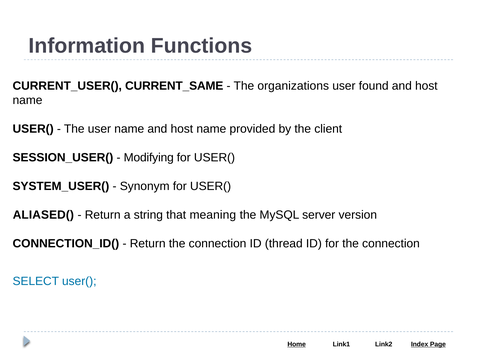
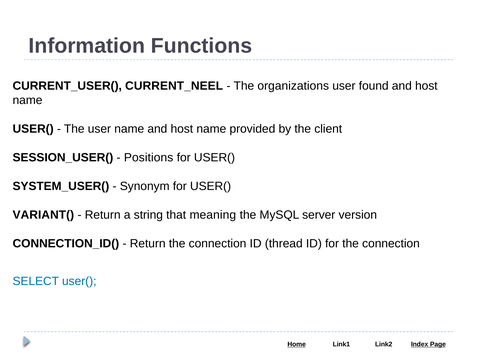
CURRENT_SAME: CURRENT_SAME -> CURRENT_NEEL (174, 86)
Modifying: Modifying -> Positions (149, 157)
ALIASED(: ALIASED( -> VARIANT( (43, 215)
